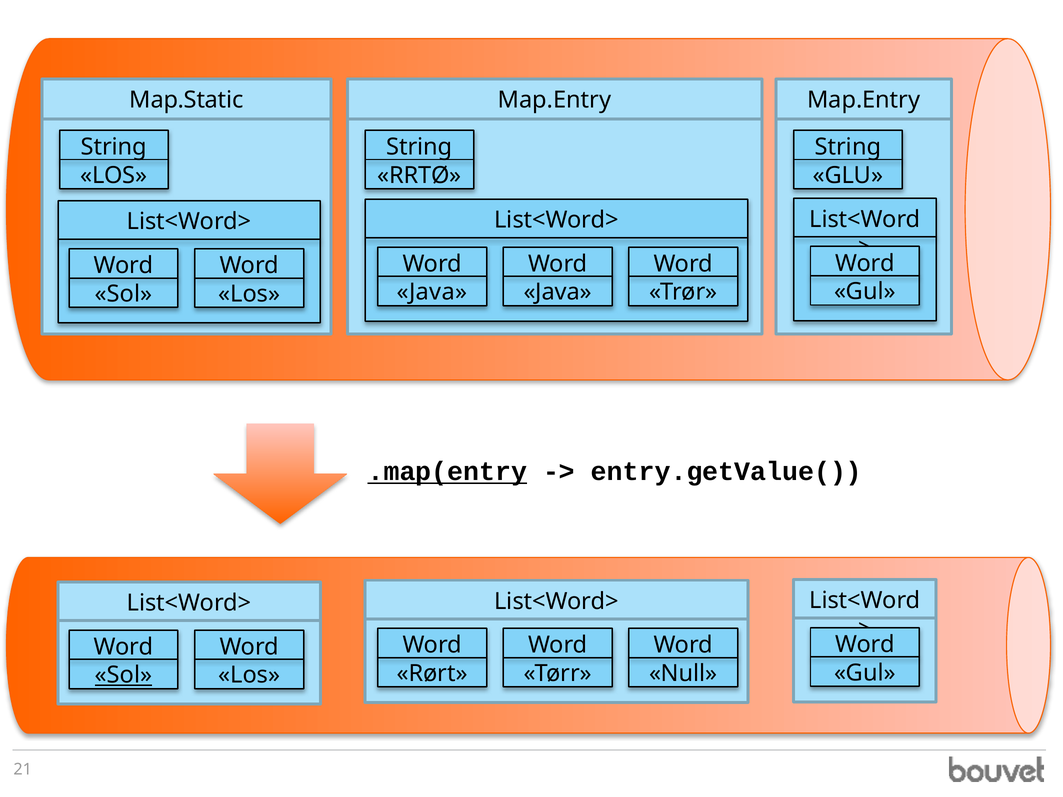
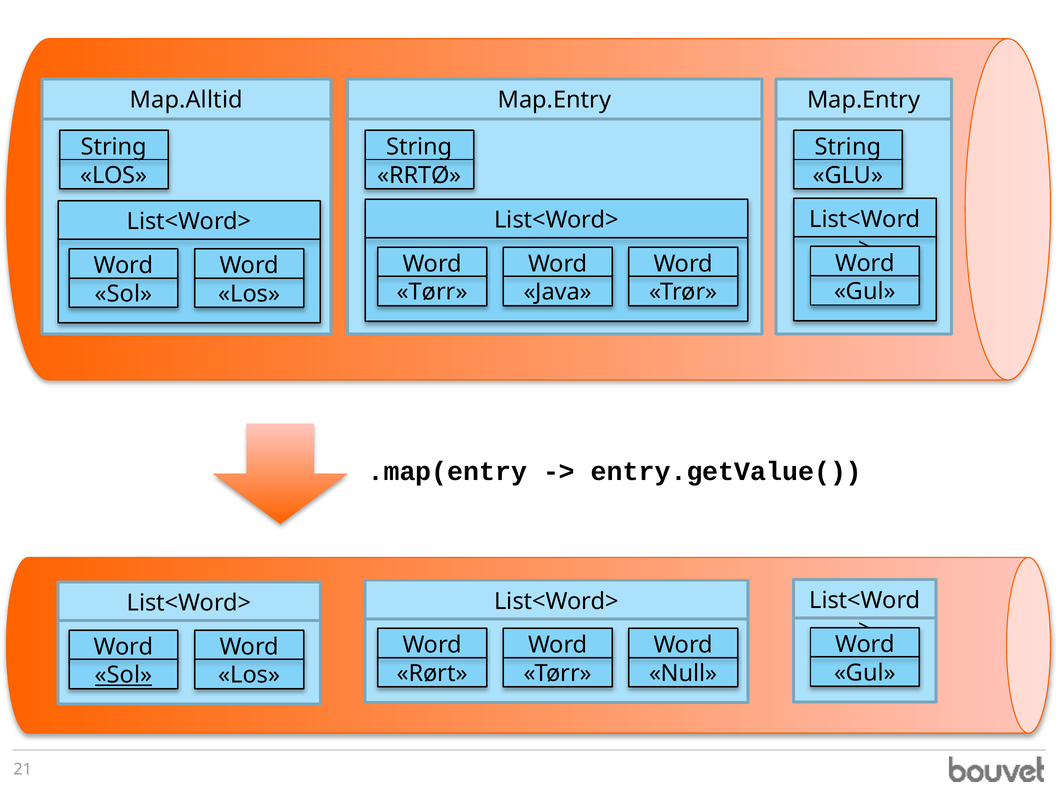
Map.Static: Map.Static -> Map.Alltid (186, 100)
Java: Java -> Tørr (432, 292)
.map(entry underline: present -> none (447, 472)
